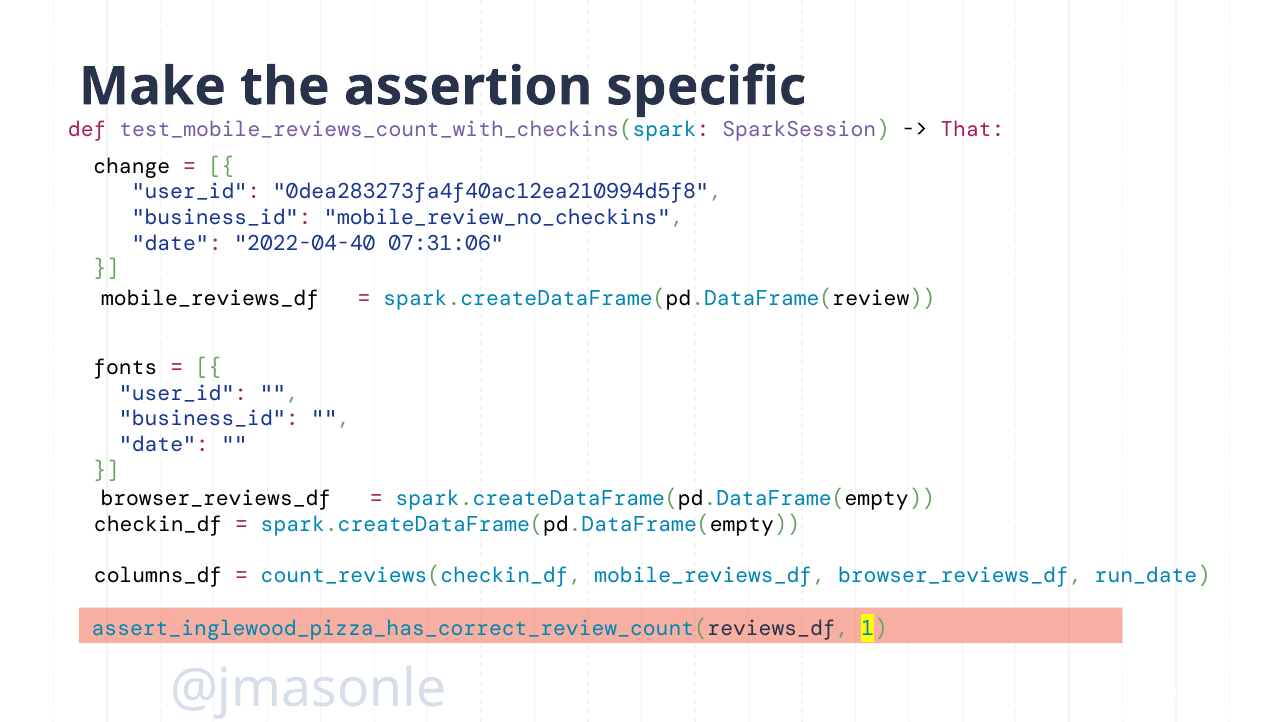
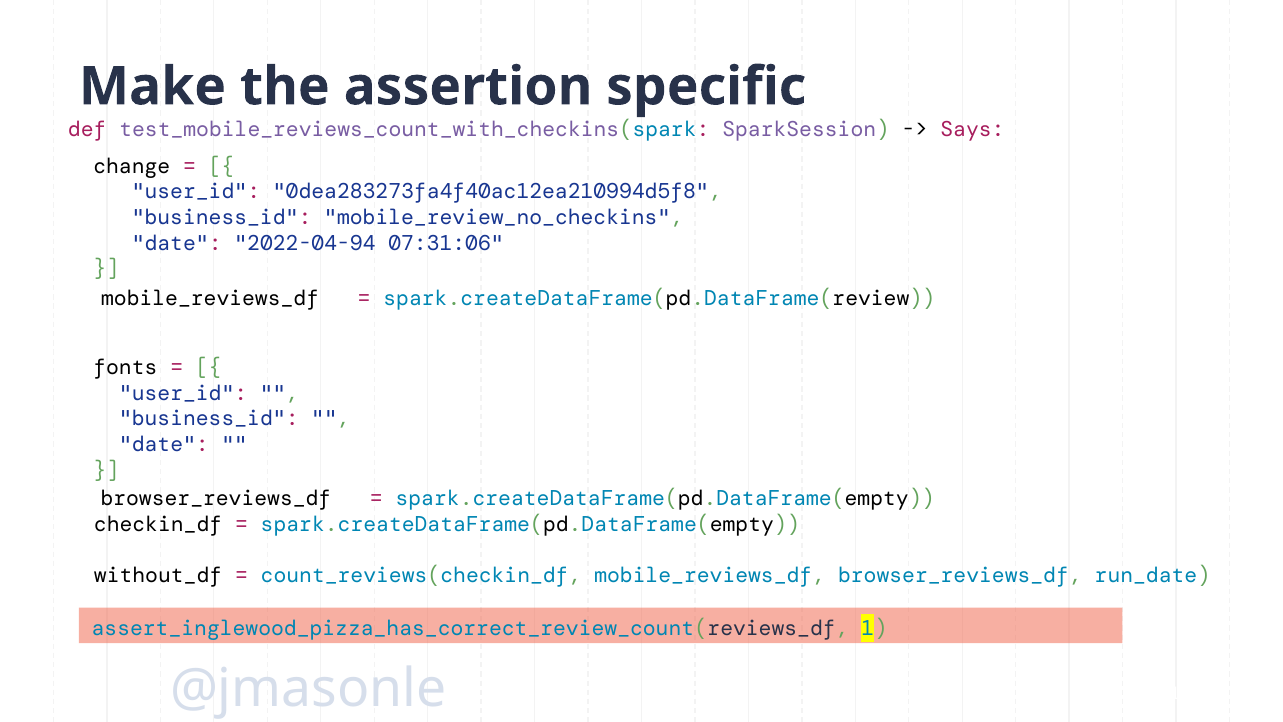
That: That -> Says (972, 129)
2022-04-40: 2022-04-40 -> 2022-04-94 (305, 243)
columns_df: columns_df -> without_df (158, 575)
